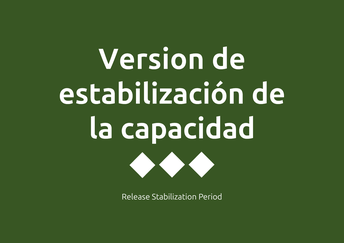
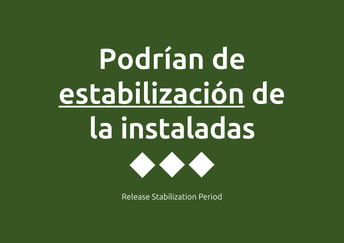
Version: Version -> Podrían (151, 59)
estabilización underline: none -> present (152, 94)
capacidad: capacidad -> instaladas (188, 129)
